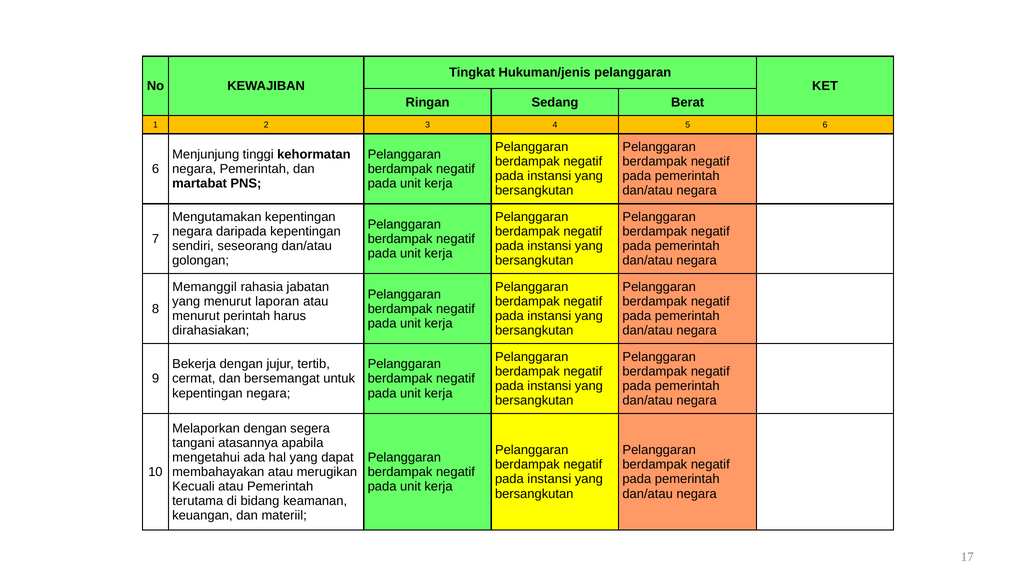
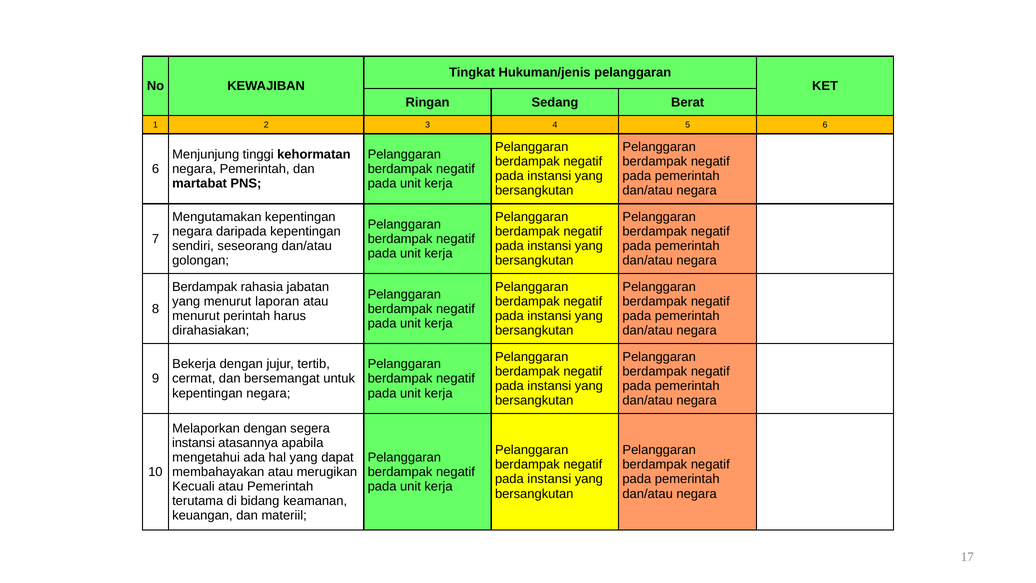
Memanggil: Memanggil -> Berdampak (205, 287)
tangani: tangani -> instansi (194, 443)
